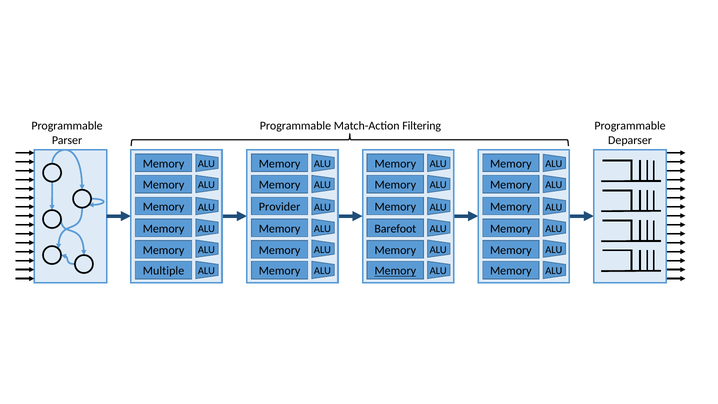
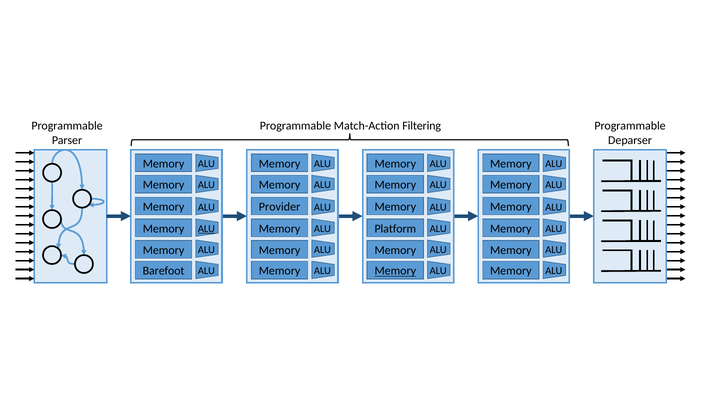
Barefoot: Barefoot -> Platform (395, 229)
ALU underline: none -> present (206, 229)
Multiple: Multiple -> Barefoot (164, 271)
